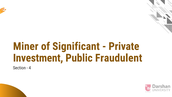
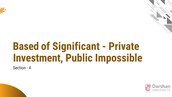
Miner: Miner -> Based (26, 46)
Fraudulent: Fraudulent -> Impossible (119, 58)
